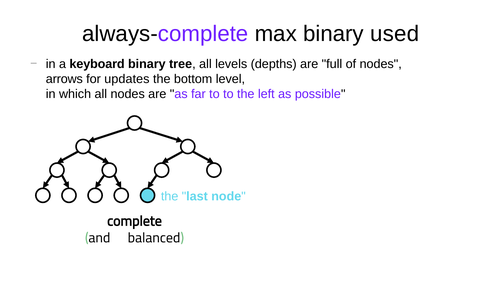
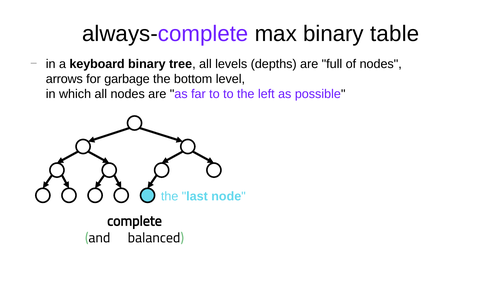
used: used -> table (395, 34)
updates: updates -> garbage (127, 79)
